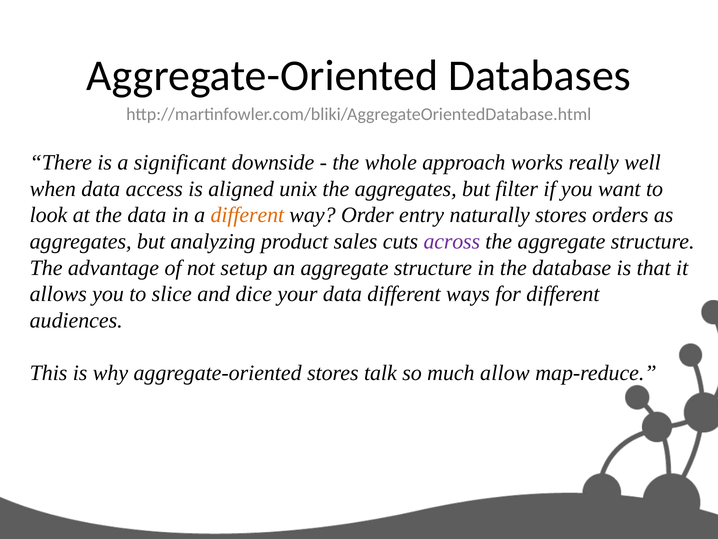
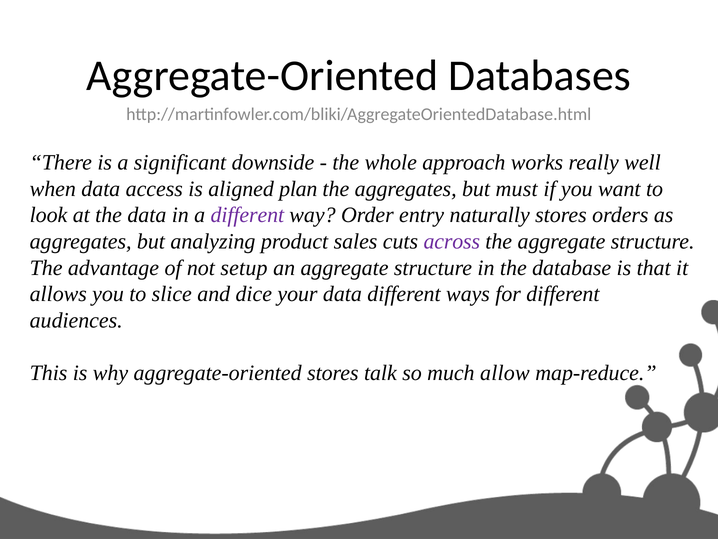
unix: unix -> plan (298, 189)
filter: filter -> must (517, 189)
different colour: orange -> purple (247, 215)
